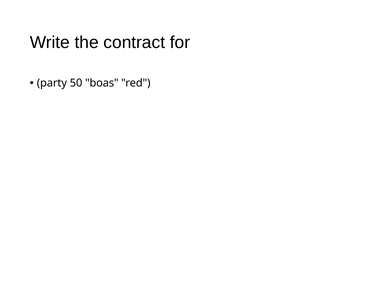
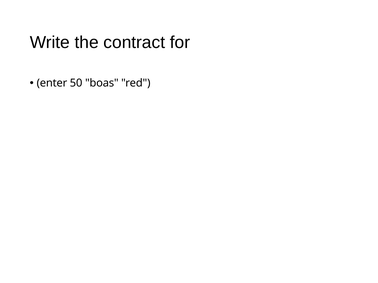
party: party -> enter (52, 83)
